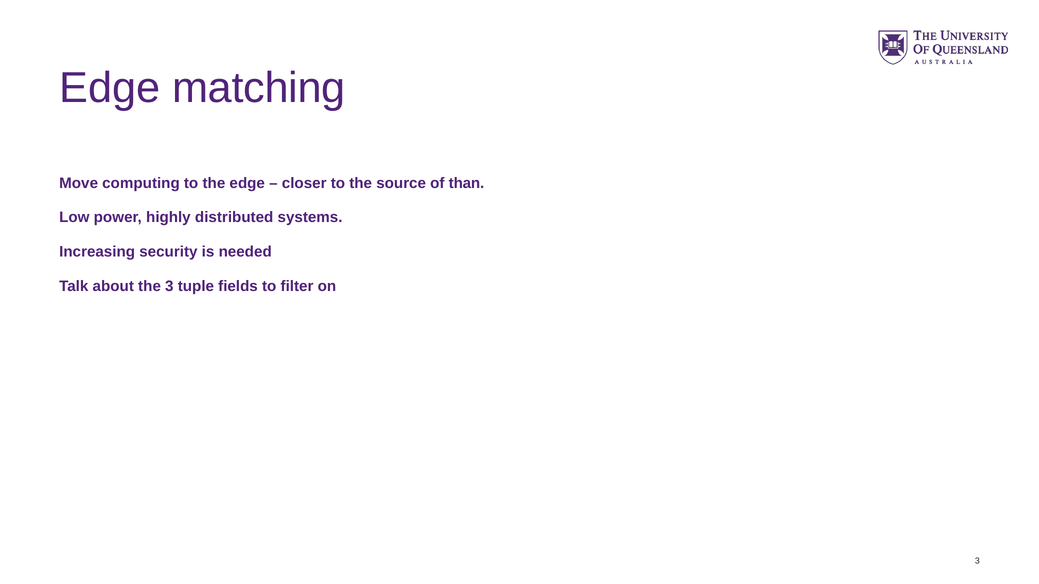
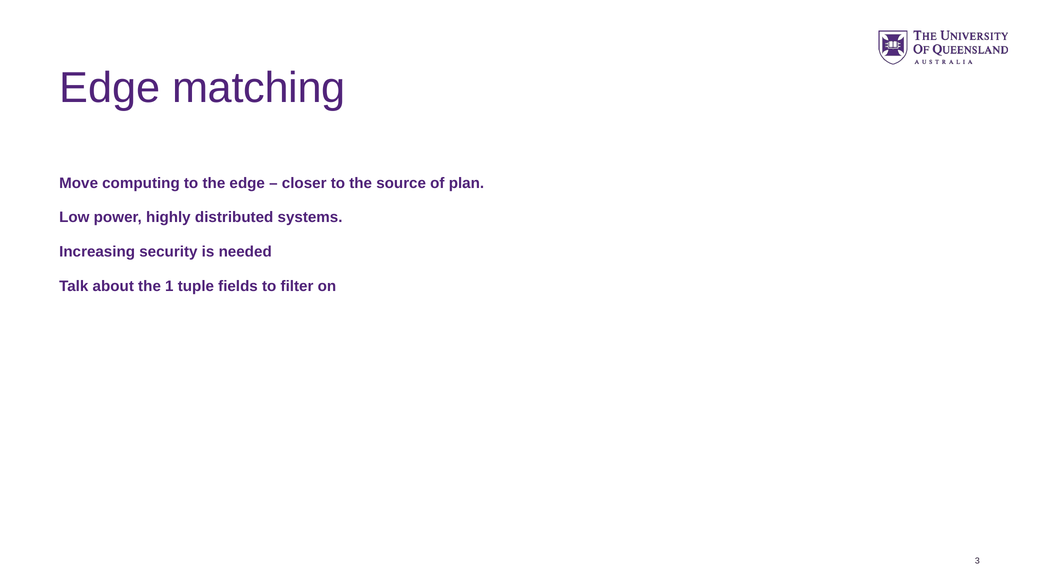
than: than -> plan (466, 183)
the 3: 3 -> 1 (169, 286)
